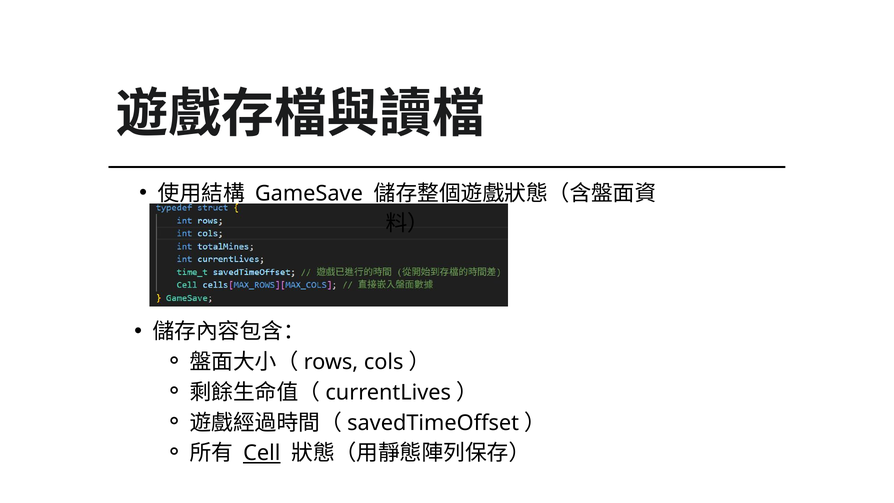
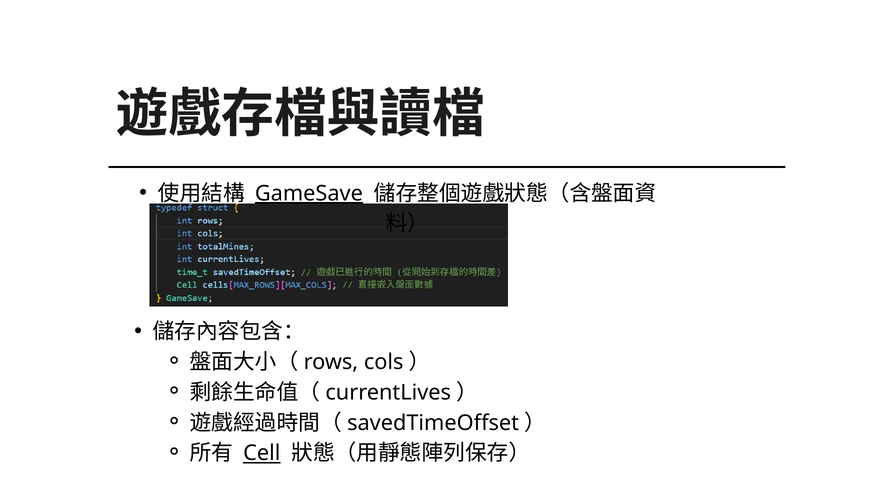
GameSave underline: none -> present (309, 193)
